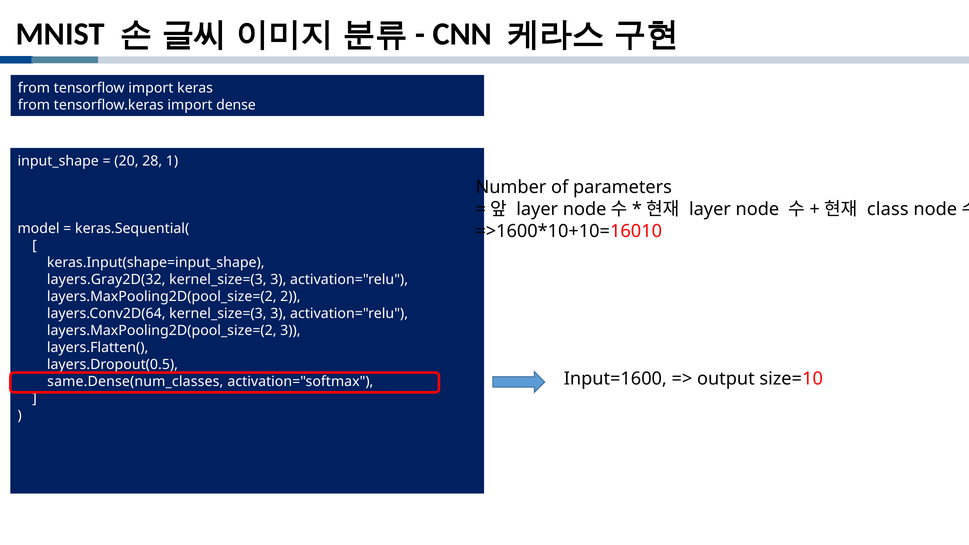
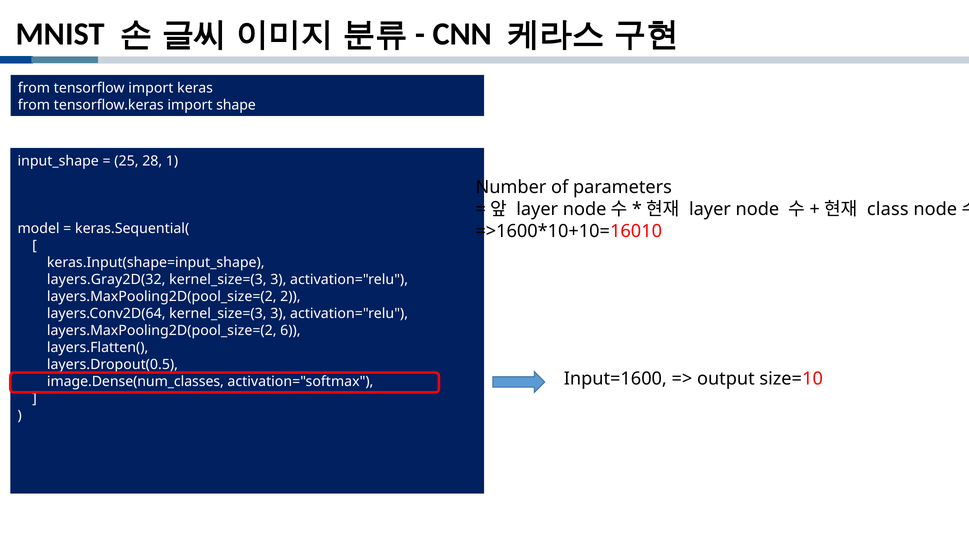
dense: dense -> shape (236, 105)
20: 20 -> 25 (126, 161)
layers.MaxPooling2D(pool_size=(2 3: 3 -> 6 (290, 331)
same.Dense(num_classes: same.Dense(num_classes -> image.Dense(num_classes (135, 382)
